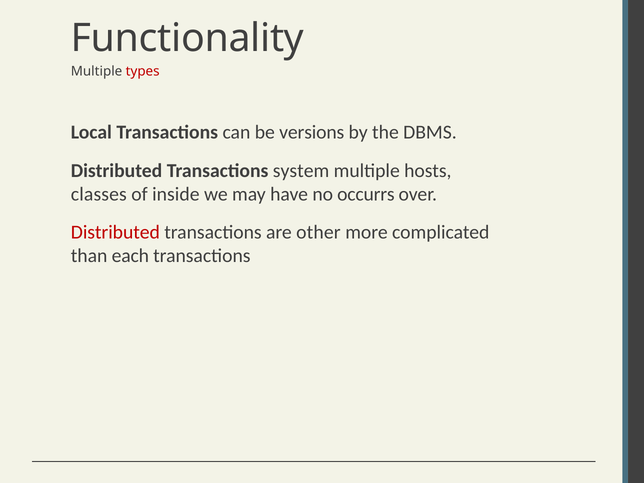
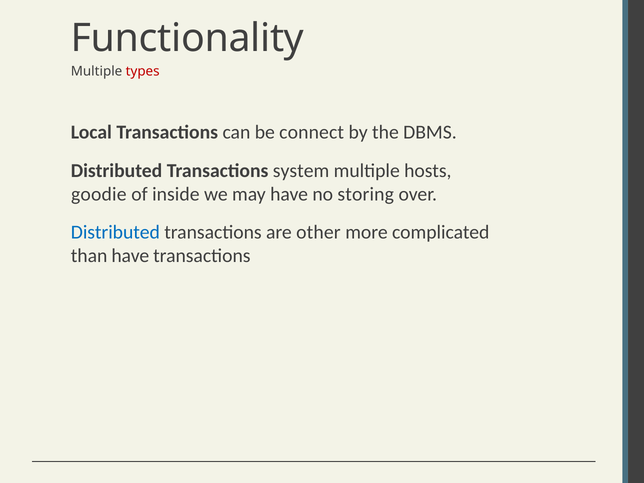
versions: versions -> connect (312, 132)
classes: classes -> goodie (99, 194)
occurrs: occurrs -> storing (366, 194)
Distributed colour: red -> blue (115, 232)
than each: each -> have (130, 256)
